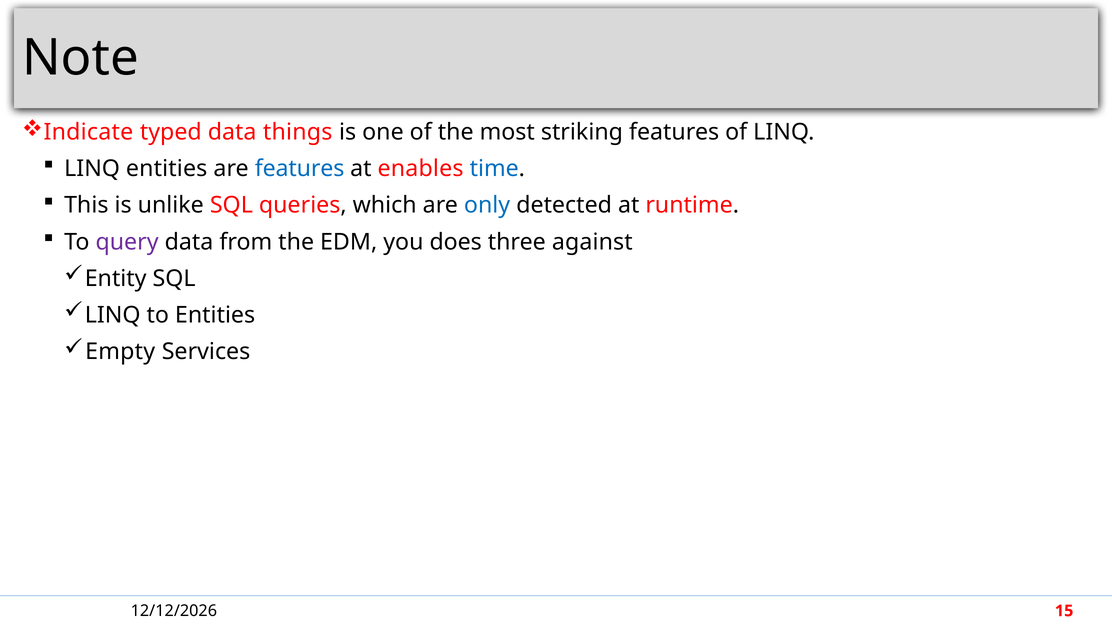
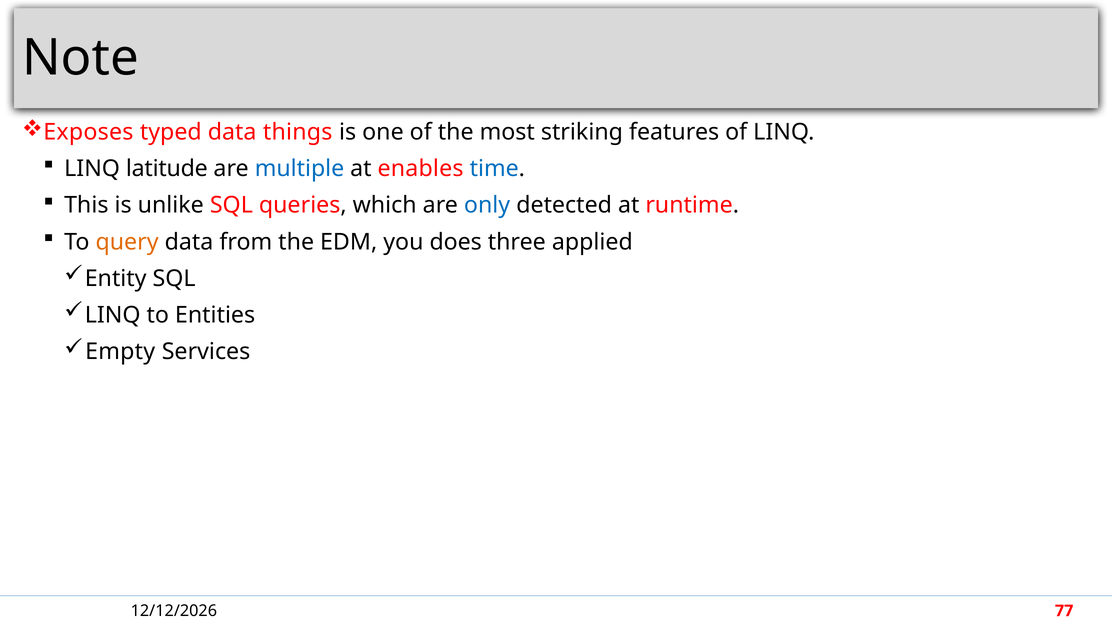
Indicate: Indicate -> Exposes (88, 132)
LINQ entities: entities -> latitude (167, 169)
are features: features -> multiple (300, 169)
query colour: purple -> orange (127, 242)
against: against -> applied (592, 242)
15: 15 -> 77 (1064, 611)
